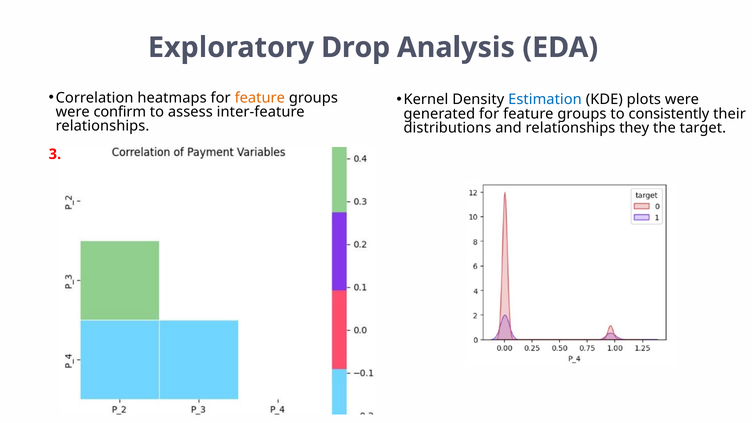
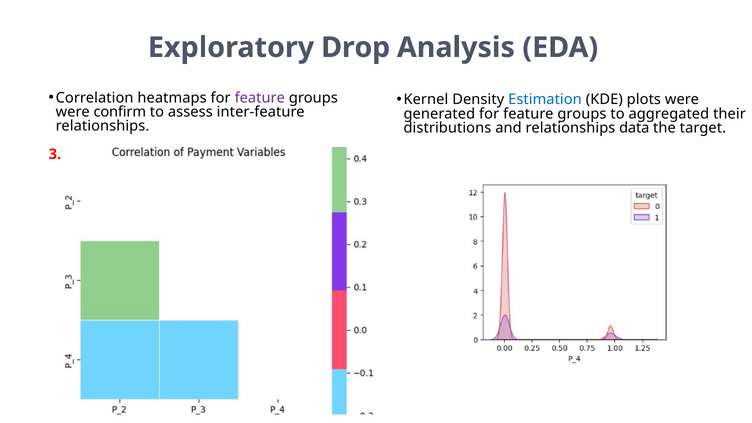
feature colour: orange -> purple (260, 98)
consistently: consistently -> aggregated (669, 114)
they: they -> data (634, 128)
